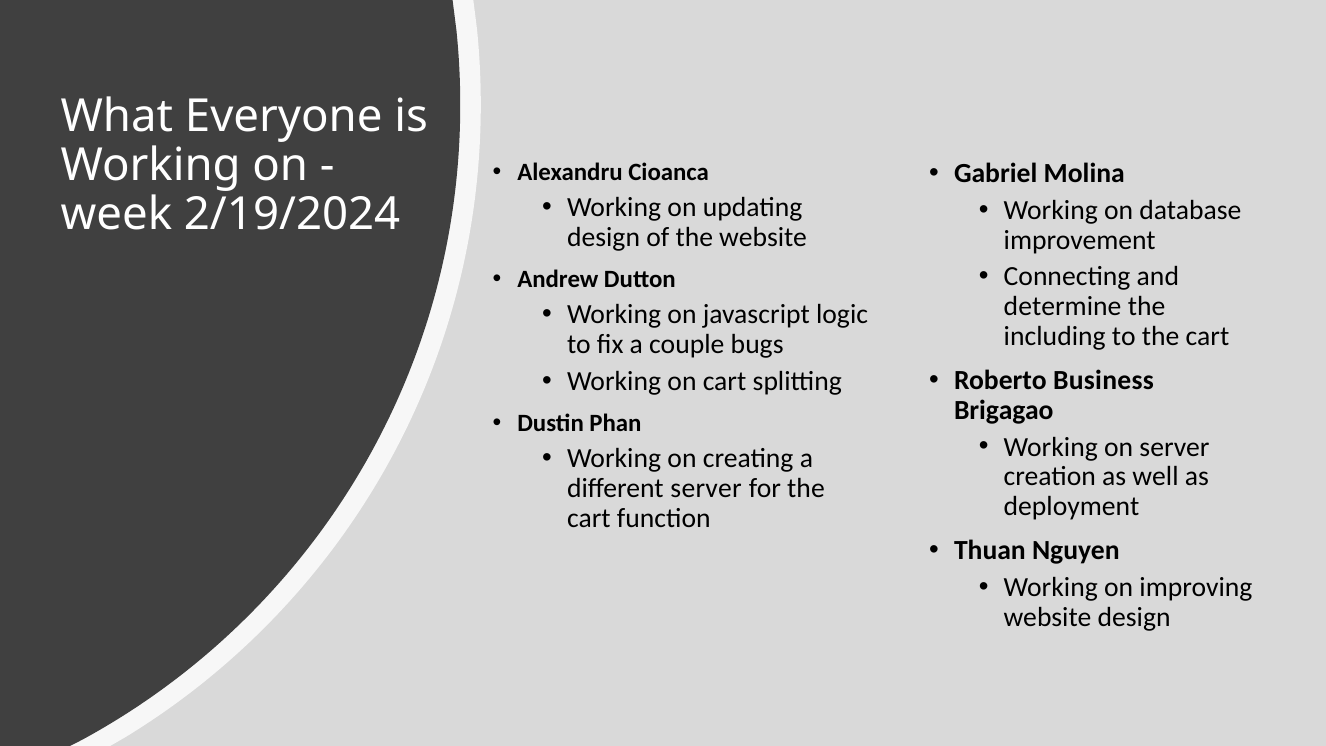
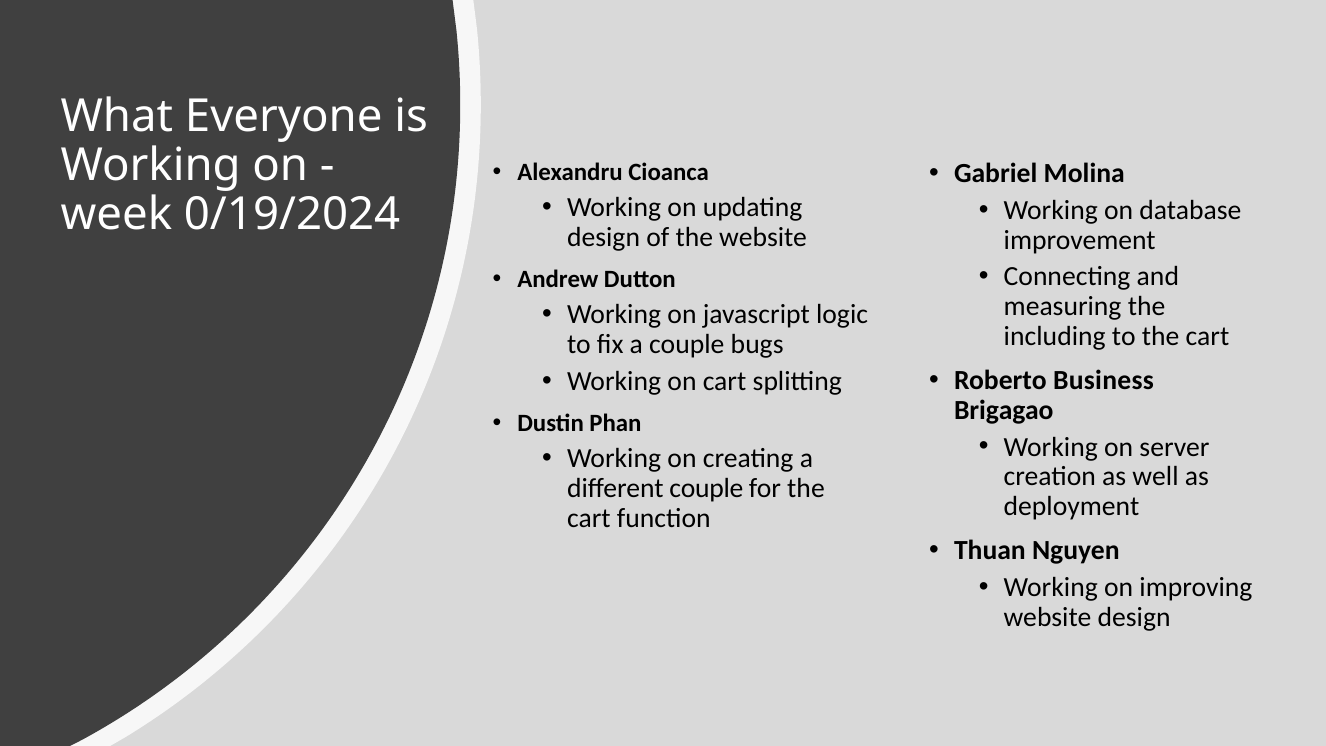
2/19/2024: 2/19/2024 -> 0/19/2024 (292, 215)
determine: determine -> measuring (1063, 307)
different server: server -> couple (706, 488)
